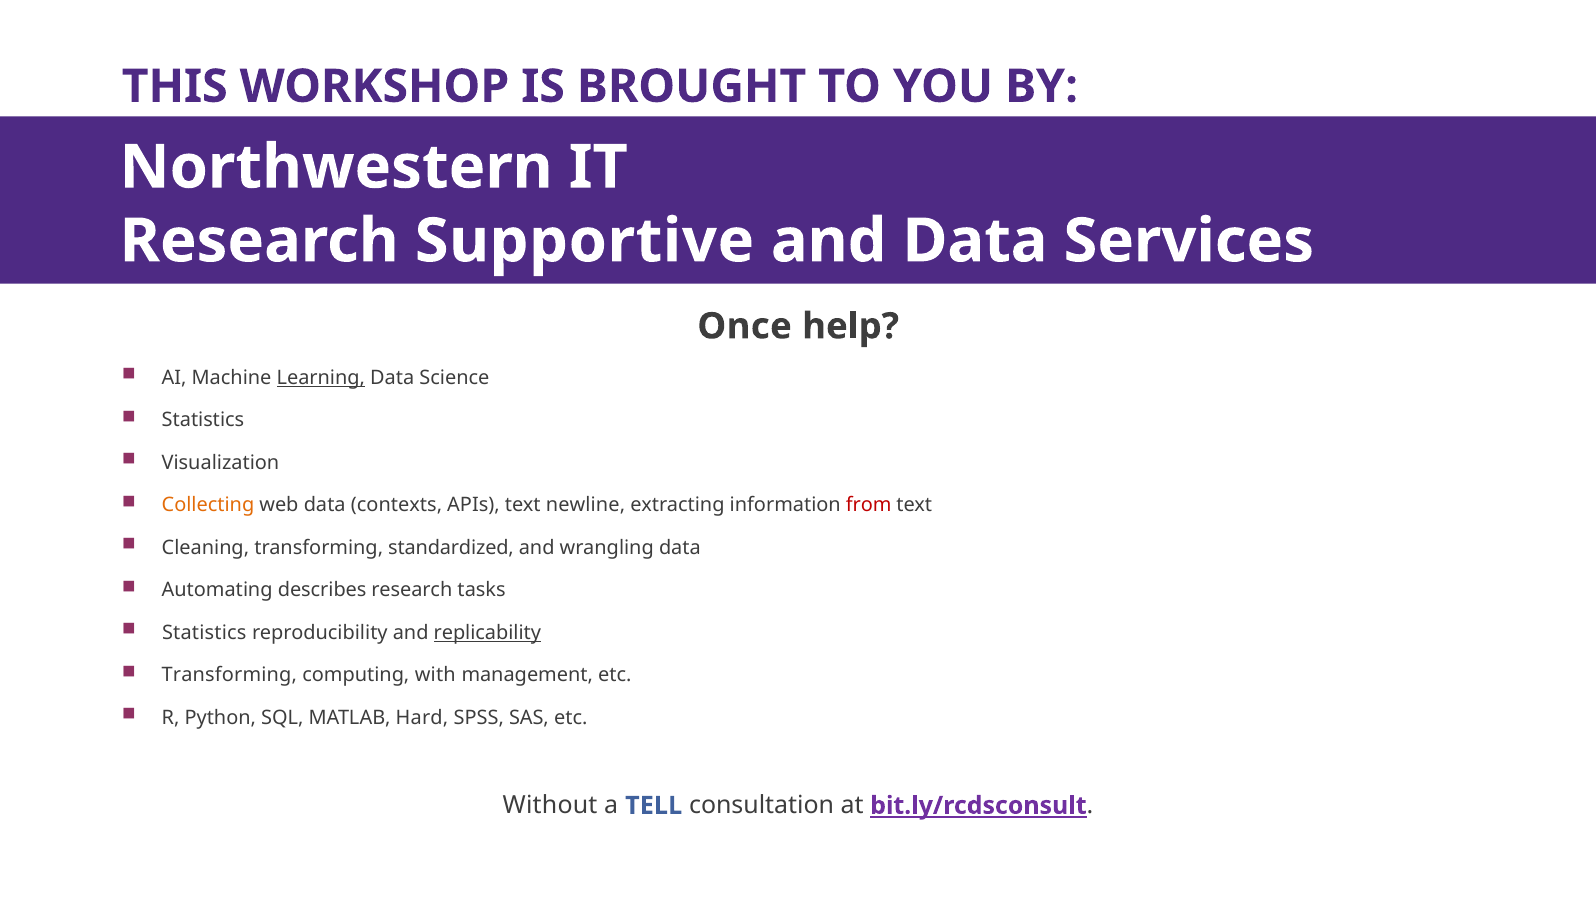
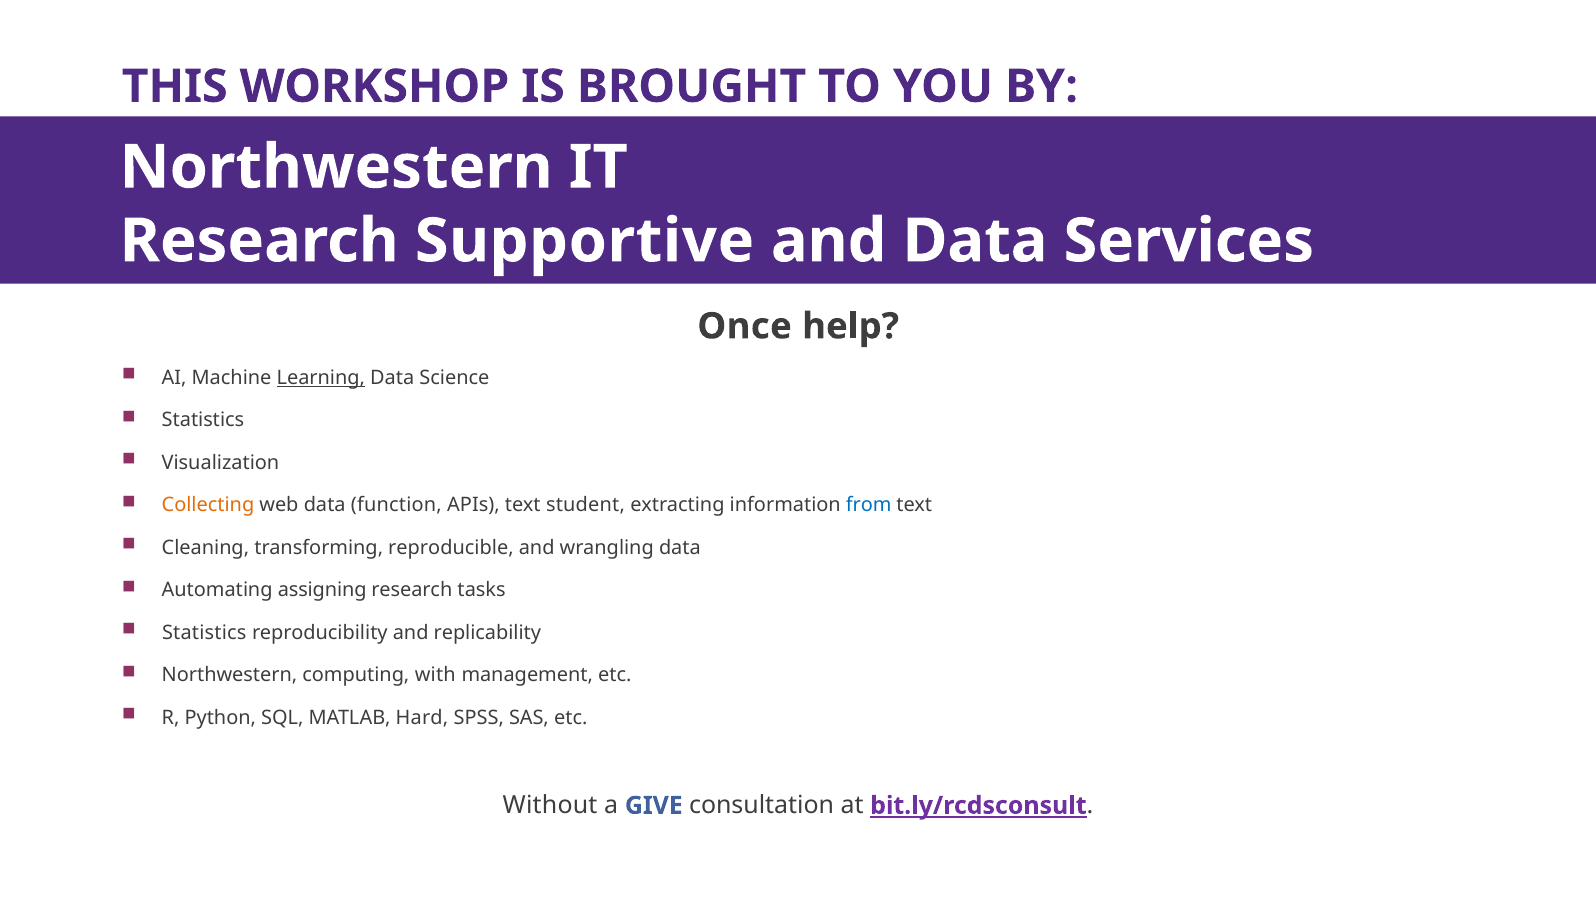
contexts: contexts -> function (396, 506)
newline: newline -> student (585, 506)
from colour: red -> blue (869, 506)
standardized: standardized -> reproducible (451, 548)
describes: describes -> assigning (322, 591)
replicability underline: present -> none (487, 633)
Transforming: Transforming -> Northwestern (229, 676)
TELL: TELL -> GIVE (654, 806)
